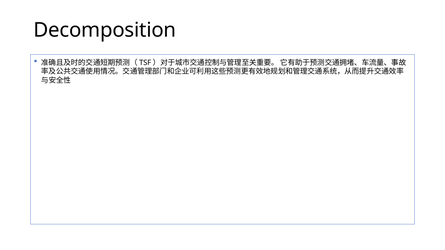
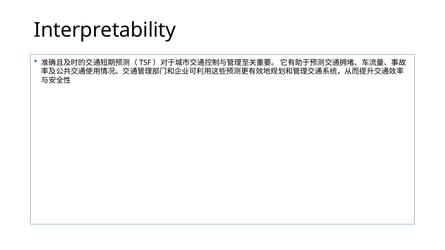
Decomposition: Decomposition -> Interpretability (105, 30)
